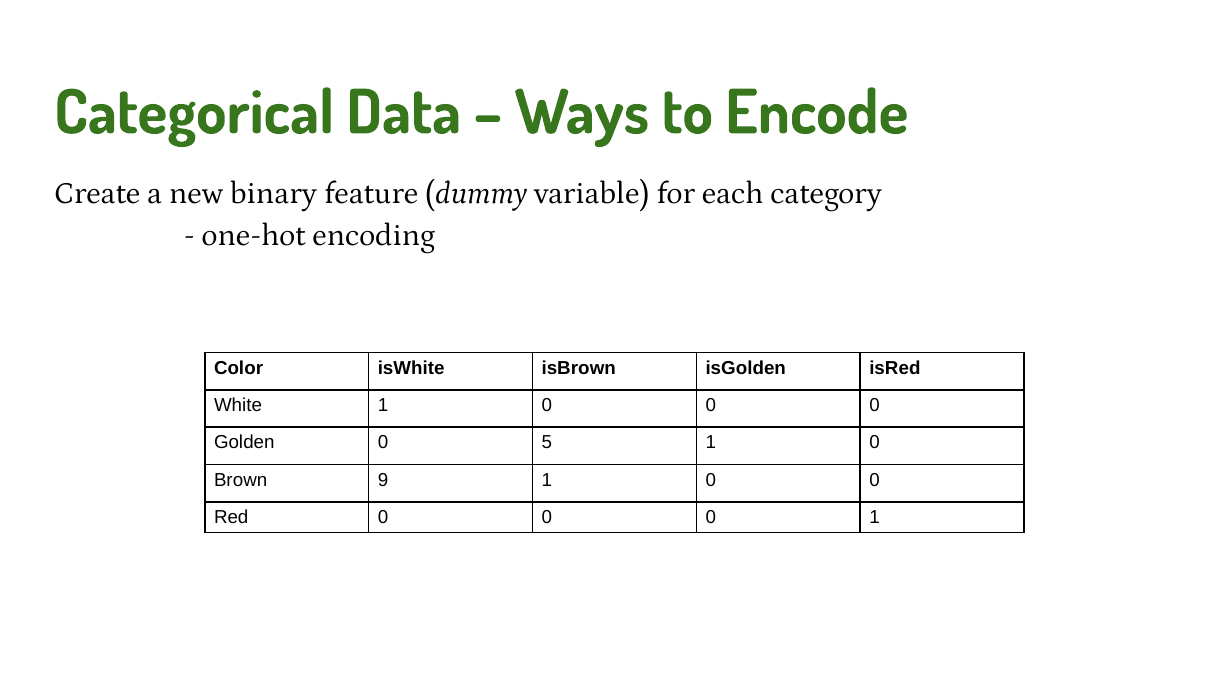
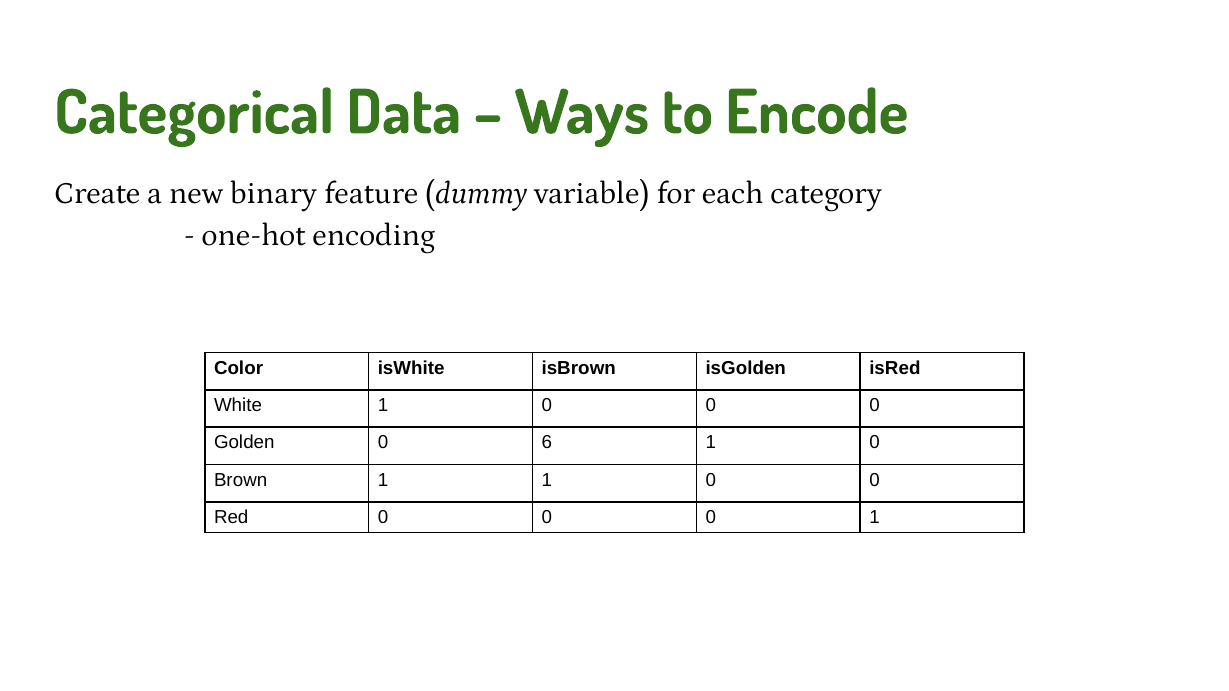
5: 5 -> 6 (547, 443)
Brown 9: 9 -> 1 (383, 480)
